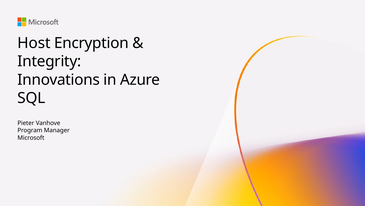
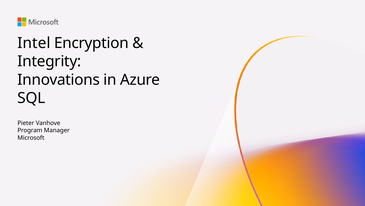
Host: Host -> Intel (34, 43)
